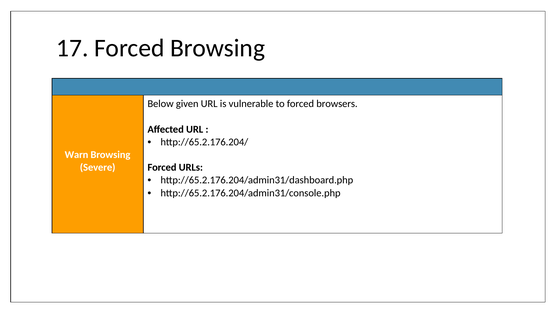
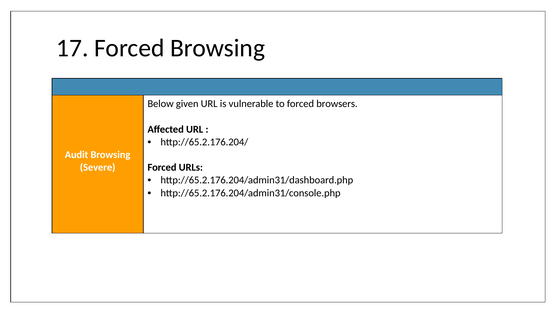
Warn: Warn -> Audit (76, 155)
